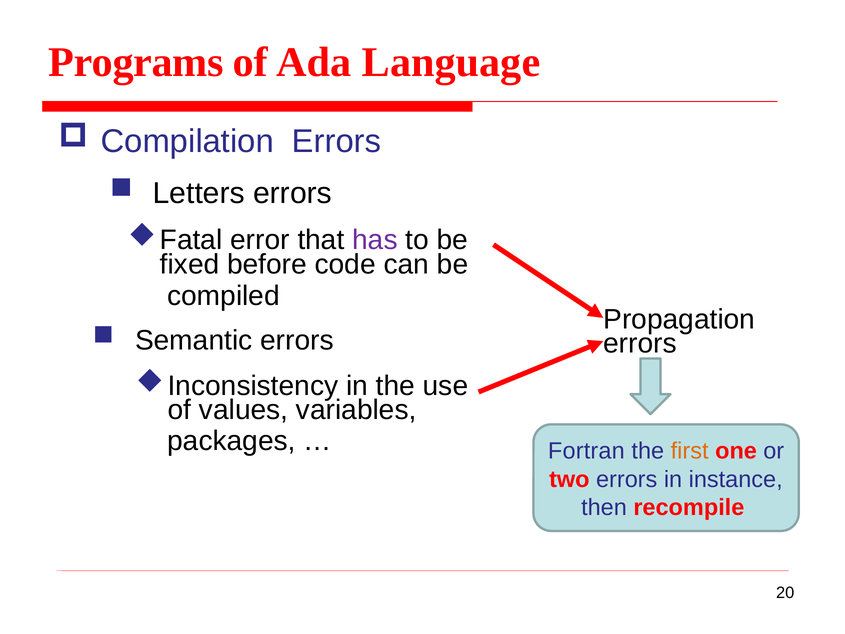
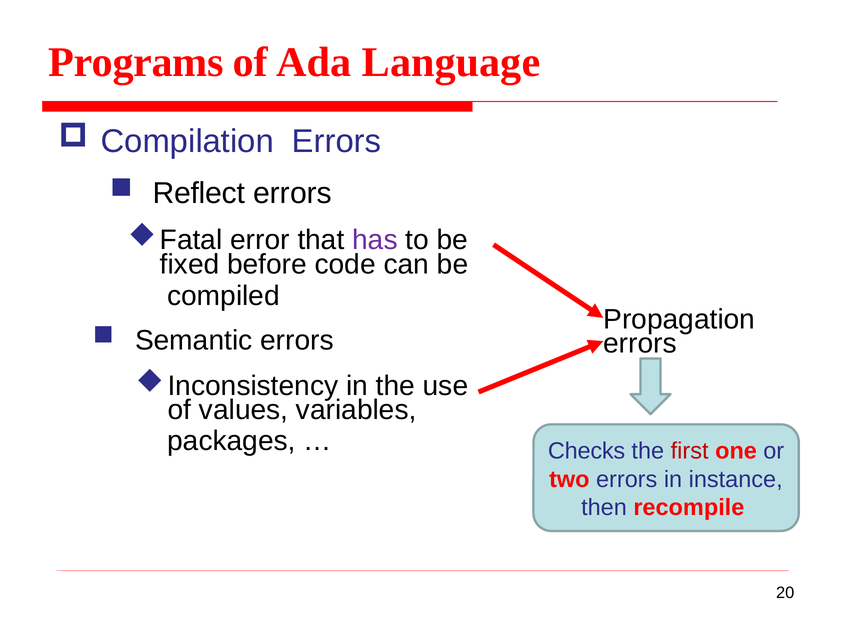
Letters: Letters -> Reflect (199, 193)
Fortran: Fortran -> Checks (587, 451)
first colour: orange -> red (690, 451)
